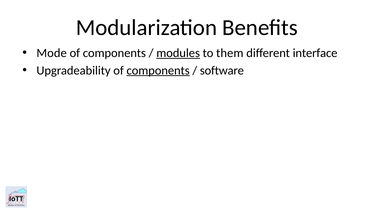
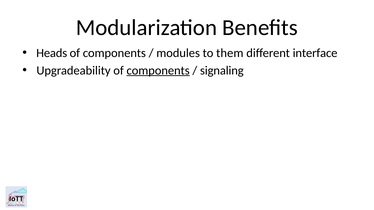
Mode: Mode -> Heads (52, 53)
modules underline: present -> none (178, 53)
software: software -> signaling (222, 71)
